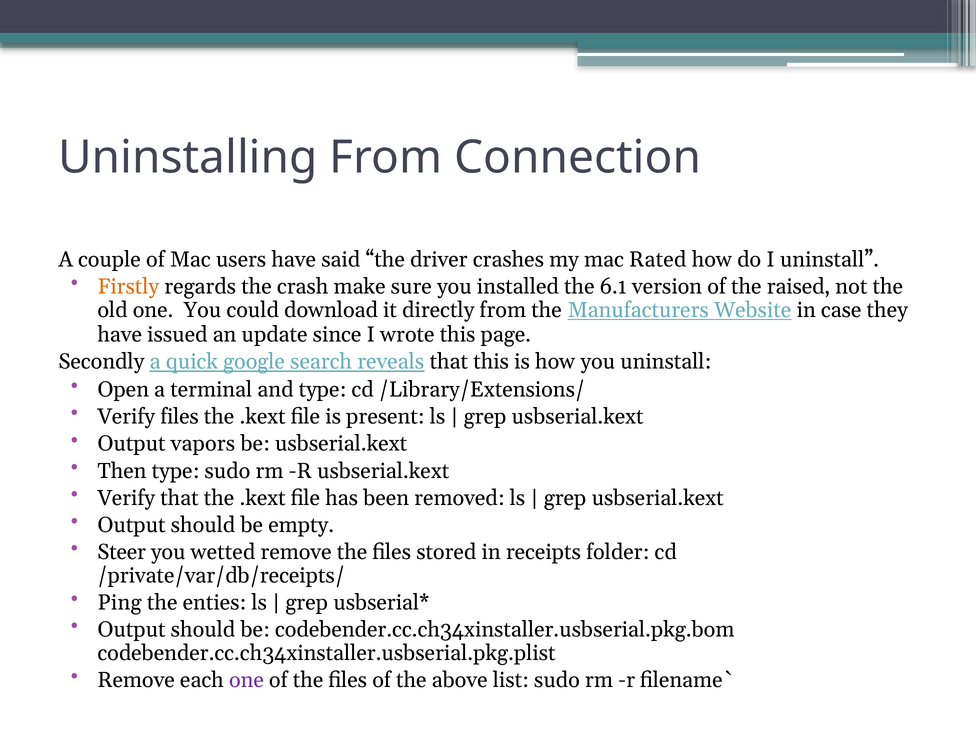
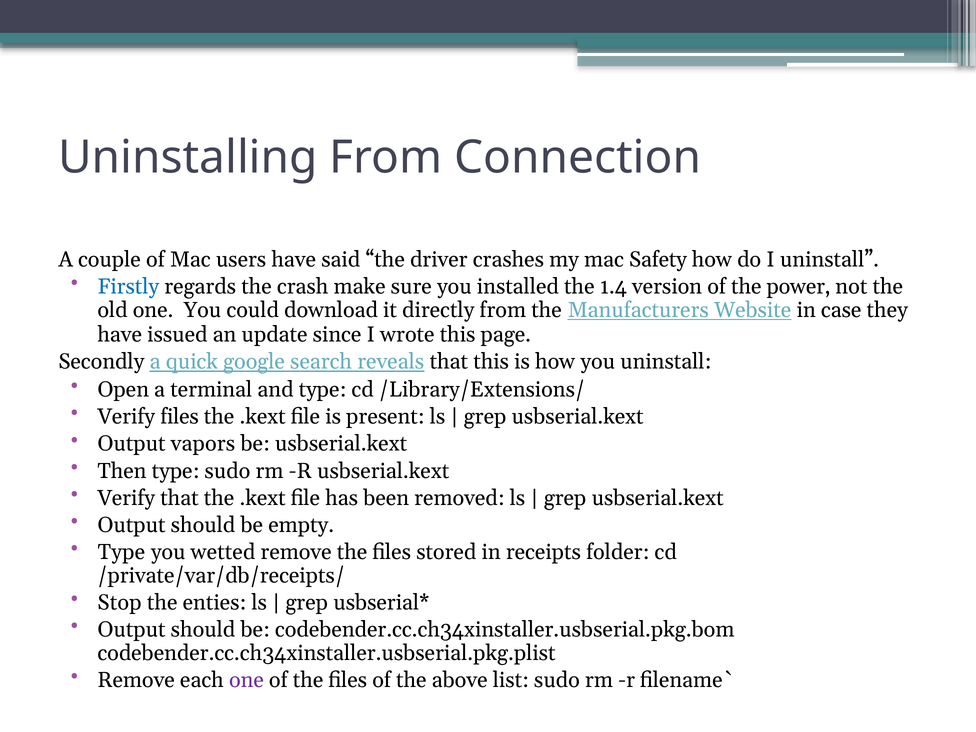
Rated: Rated -> Safety (658, 259)
Firstly colour: orange -> blue (128, 286)
6.1: 6.1 -> 1.4 (613, 286)
raised: raised -> power (799, 286)
Steer: Steer -> Type (121, 552)
Ping: Ping -> Stop (120, 603)
